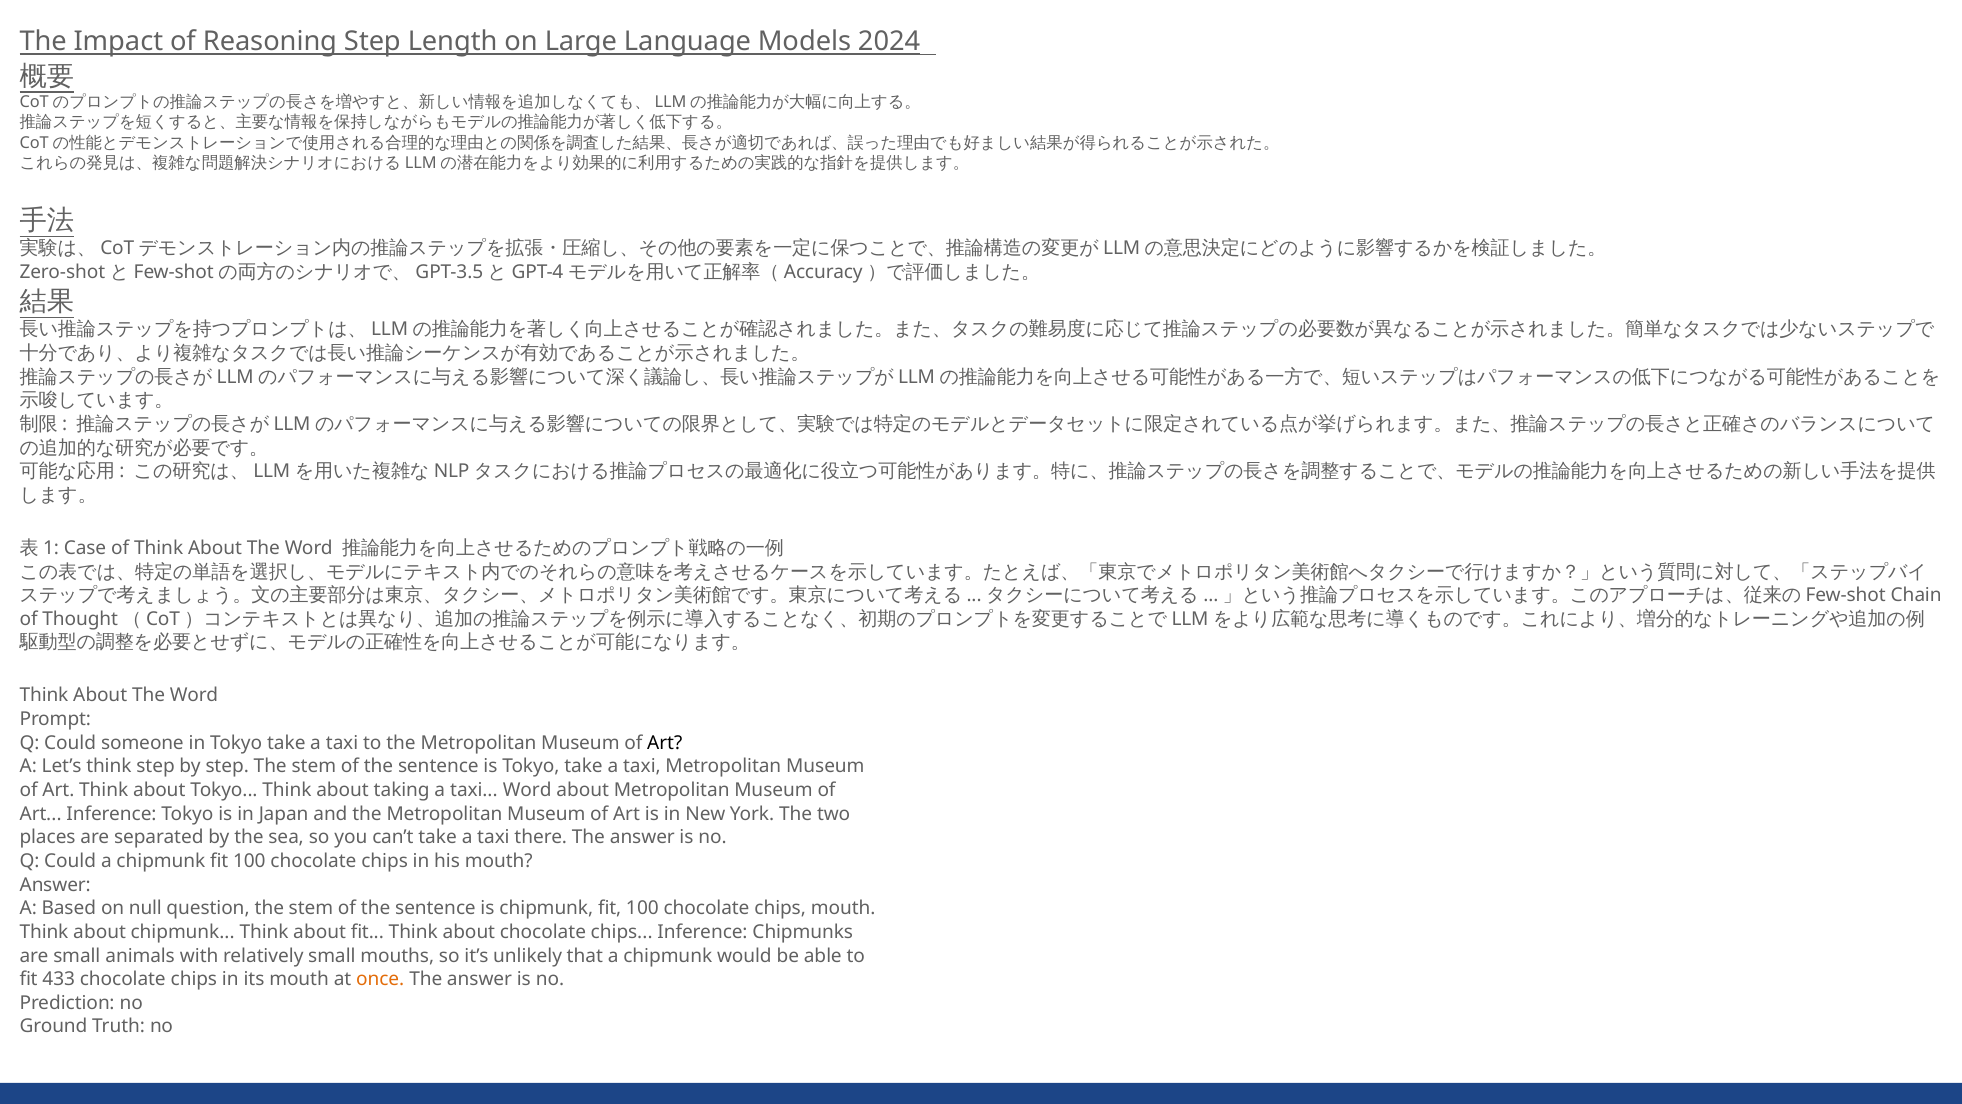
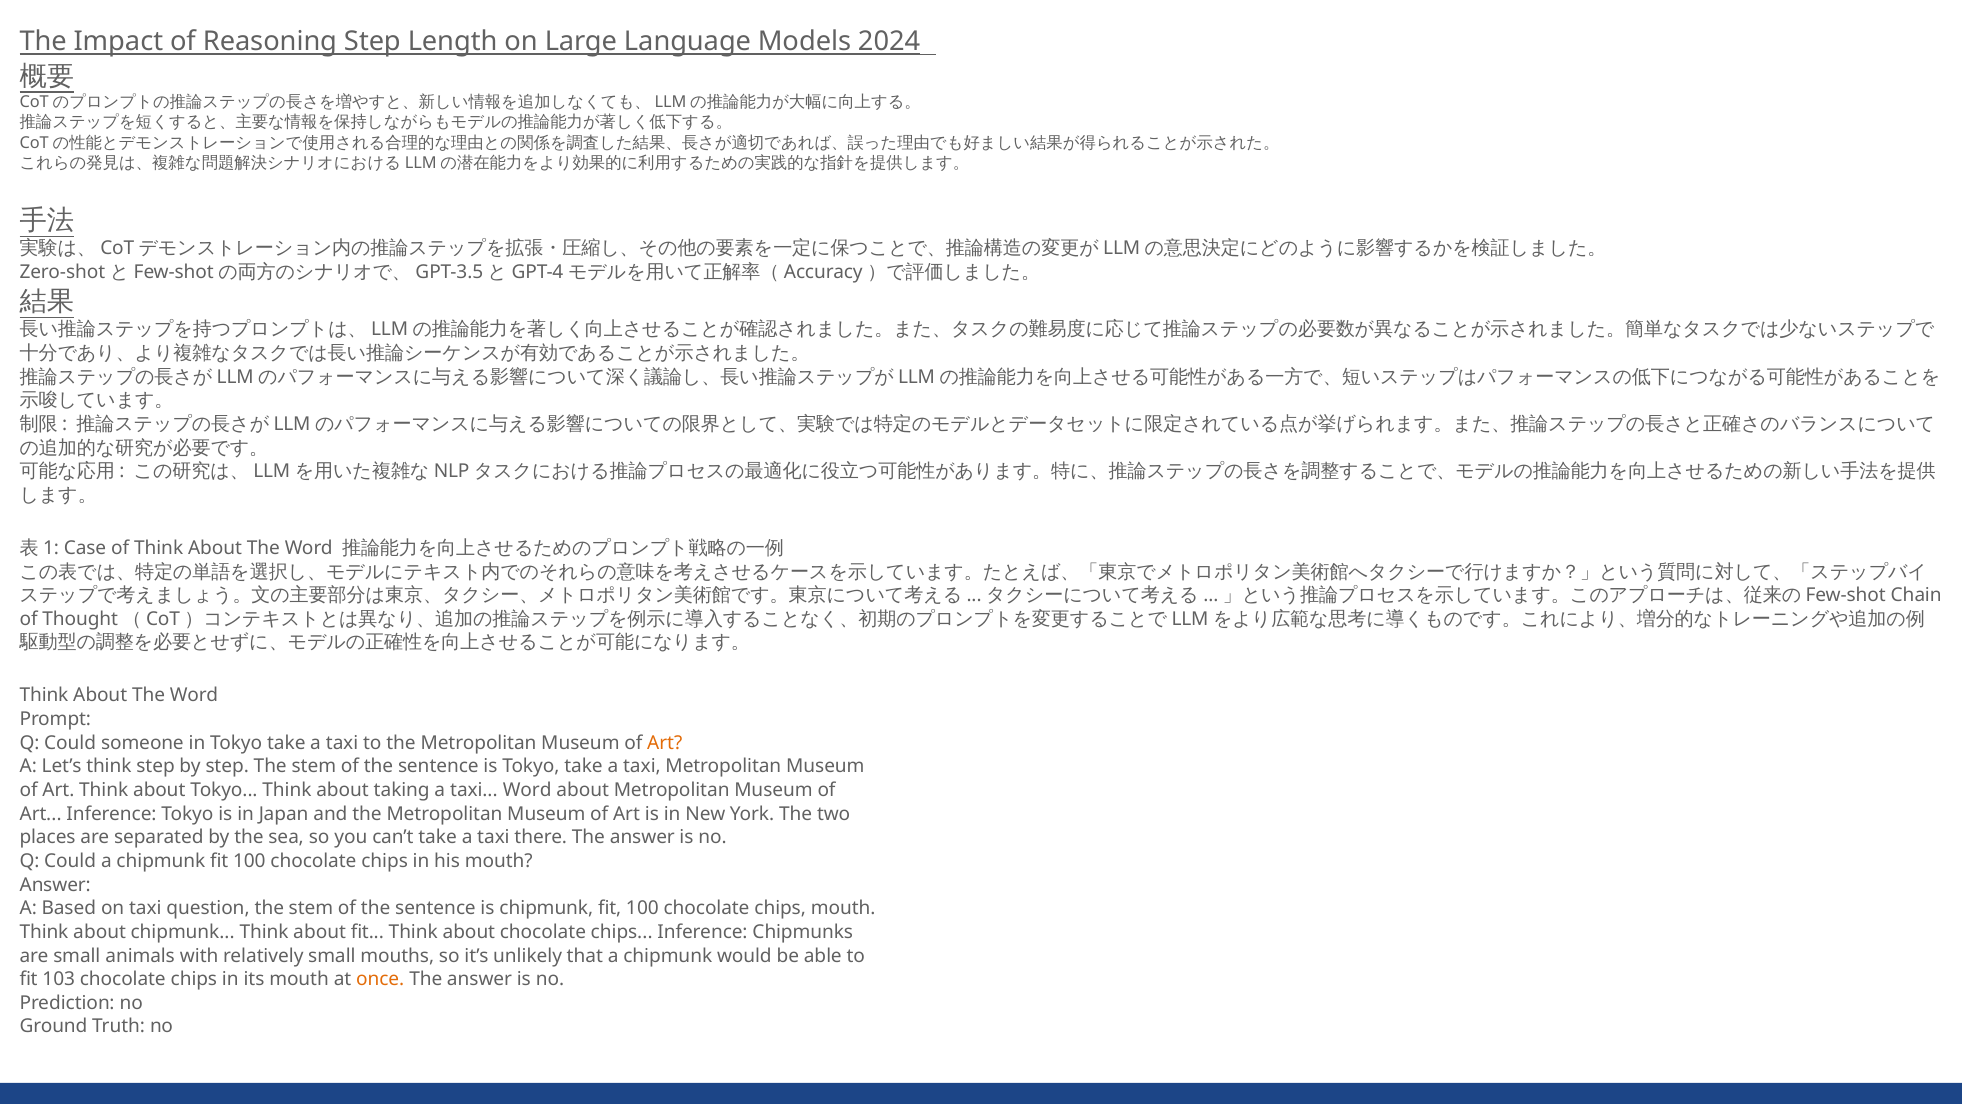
Art colour: black -> orange (665, 743)
on null: null -> taxi (145, 908)
433: 433 -> 103 (59, 979)
